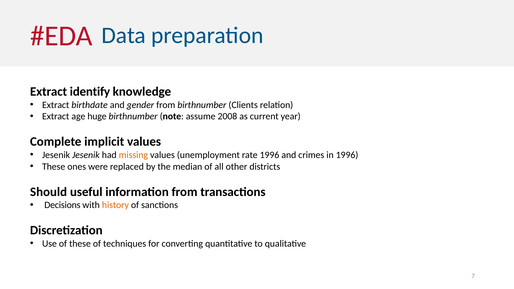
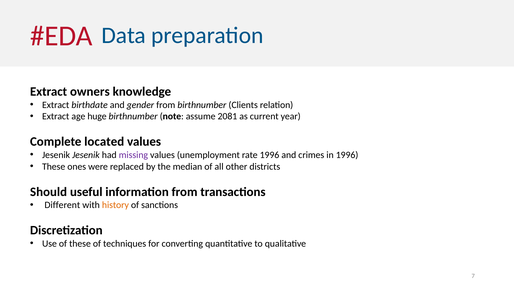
identify: identify -> owners (90, 92)
2008: 2008 -> 2081 (227, 117)
implicit: implicit -> located (104, 142)
missing colour: orange -> purple (133, 155)
Decisions: Decisions -> Different (62, 205)
